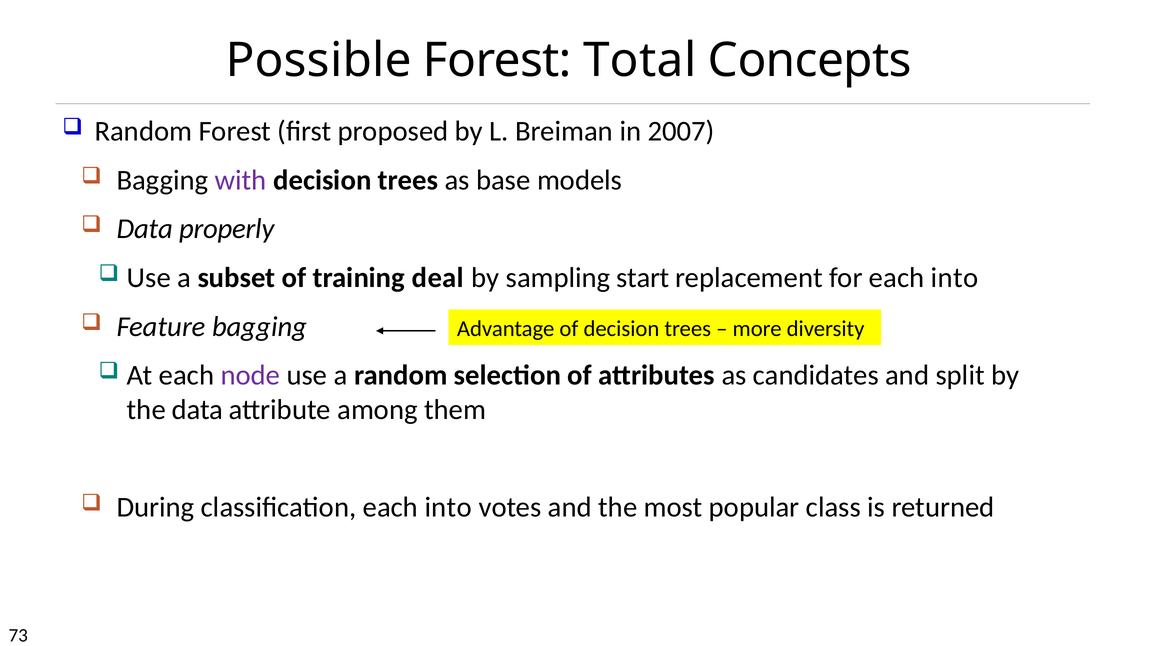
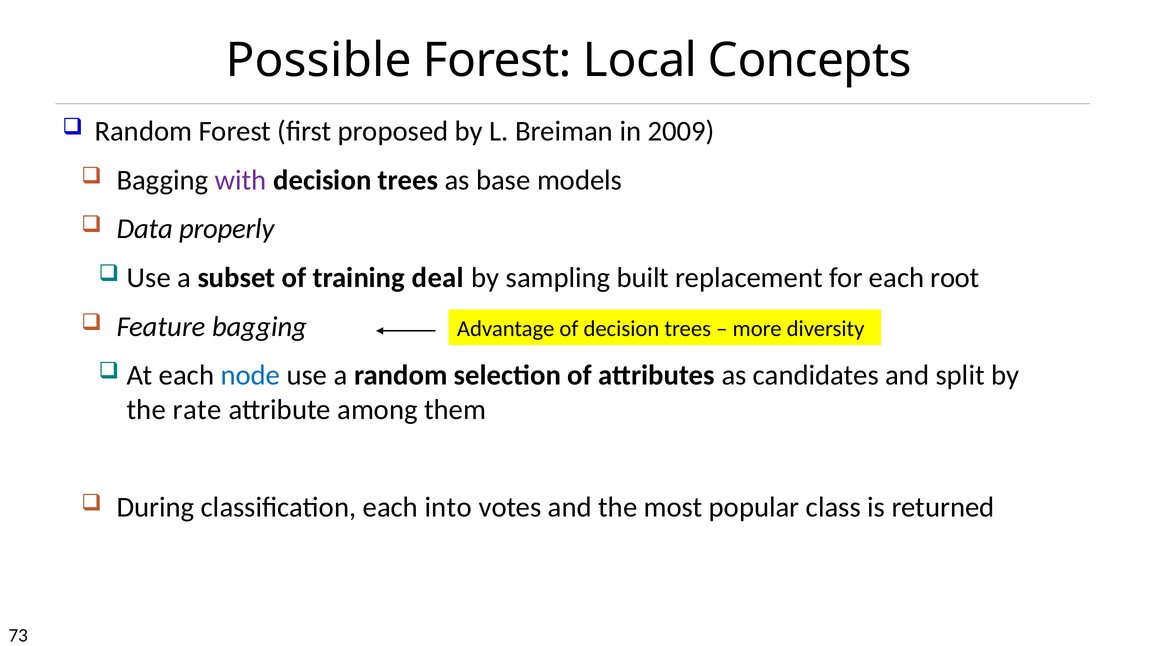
Total: Total -> Local (640, 61)
2007: 2007 -> 2009 (681, 131)
start: start -> built (643, 278)
for each into: into -> root (955, 278)
node colour: purple -> blue (250, 376)
the data: data -> rate (197, 410)
